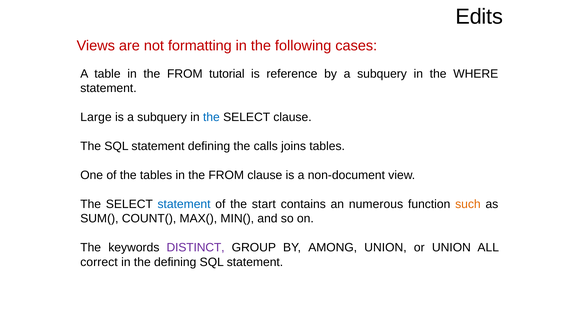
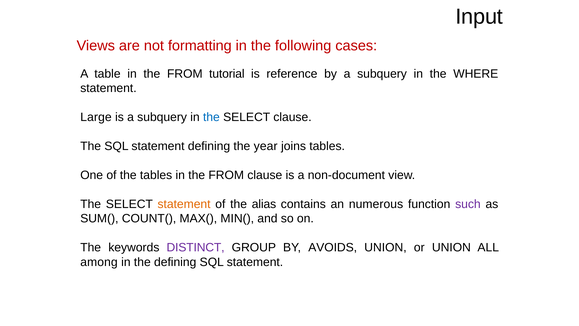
Edits: Edits -> Input (479, 17)
calls: calls -> year (266, 146)
statement colour: blue -> orange (184, 204)
start: start -> alias (264, 204)
such colour: orange -> purple (468, 204)
AMONG: AMONG -> AVOIDS (333, 247)
correct: correct -> among (99, 262)
